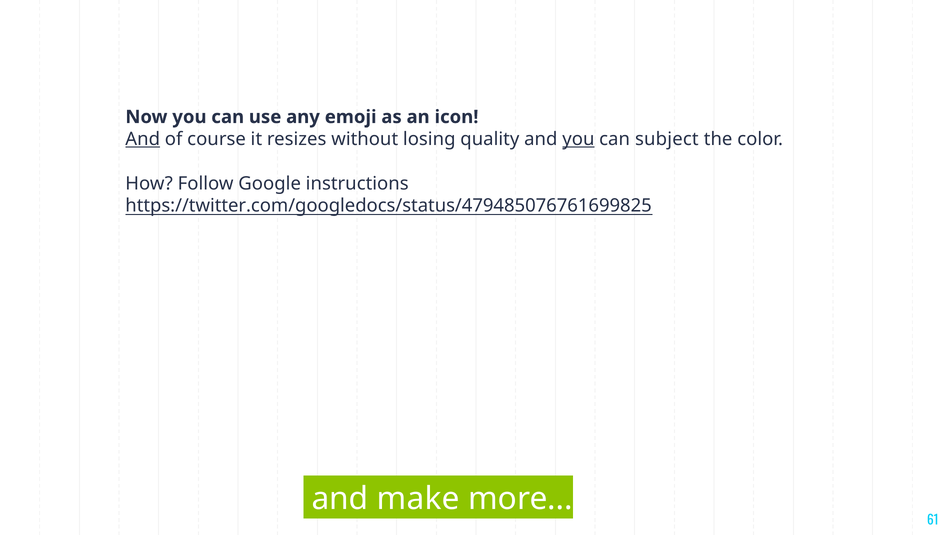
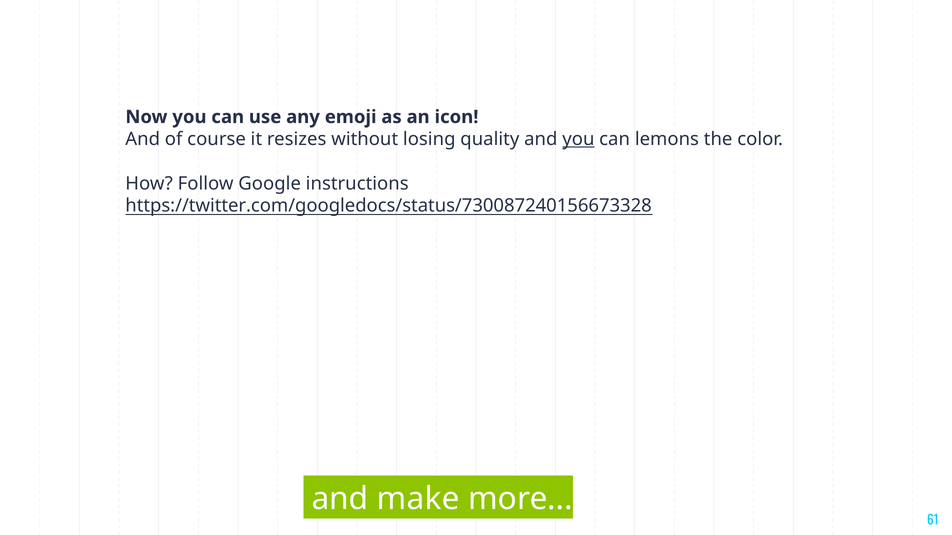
And underline: present -> none (143, 139)
subject: subject -> lemons (667, 139)
https://twitter.com/googledocs/status/479485076761699825: https://twitter.com/googledocs/status/479485076761699825 -> https://twitter.com/googledocs/status/730087240156673328 (389, 206)
